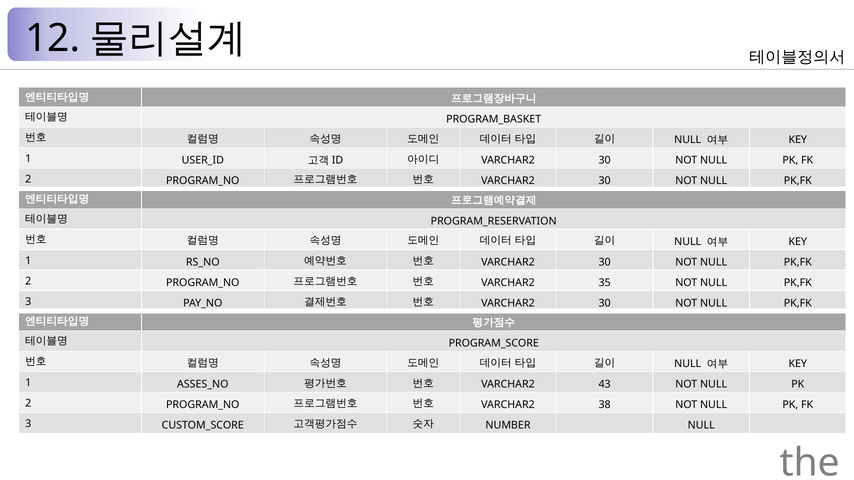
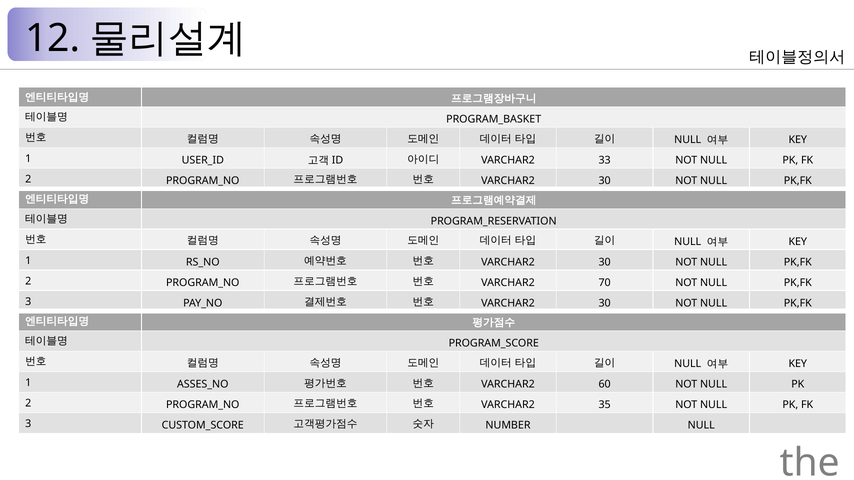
30: 30 -> 33 (605, 160)
35: 35 -> 70 (605, 283)
43: 43 -> 60 (605, 385)
38: 38 -> 35 (605, 405)
